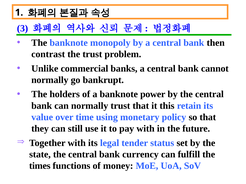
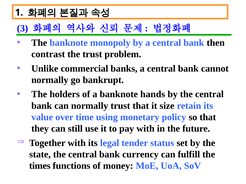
power: power -> hands (153, 95)
this: this -> size (167, 106)
